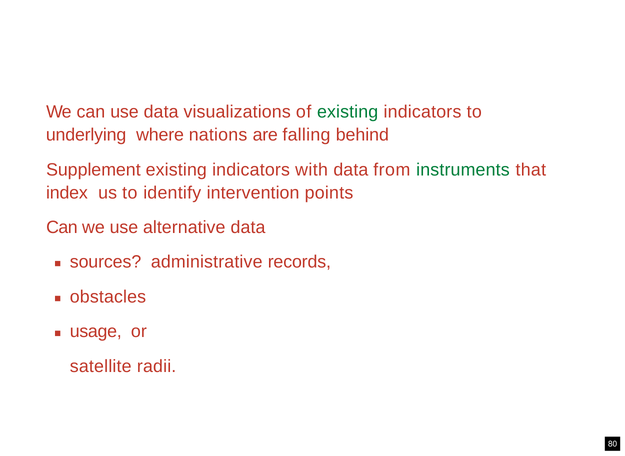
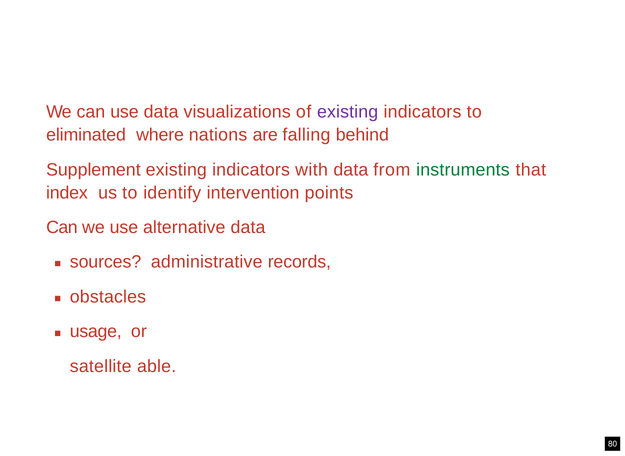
existing colour: green -> purple (348, 112)
underlying: underlying -> eliminated (86, 135)
radii: radii -> able (157, 366)
